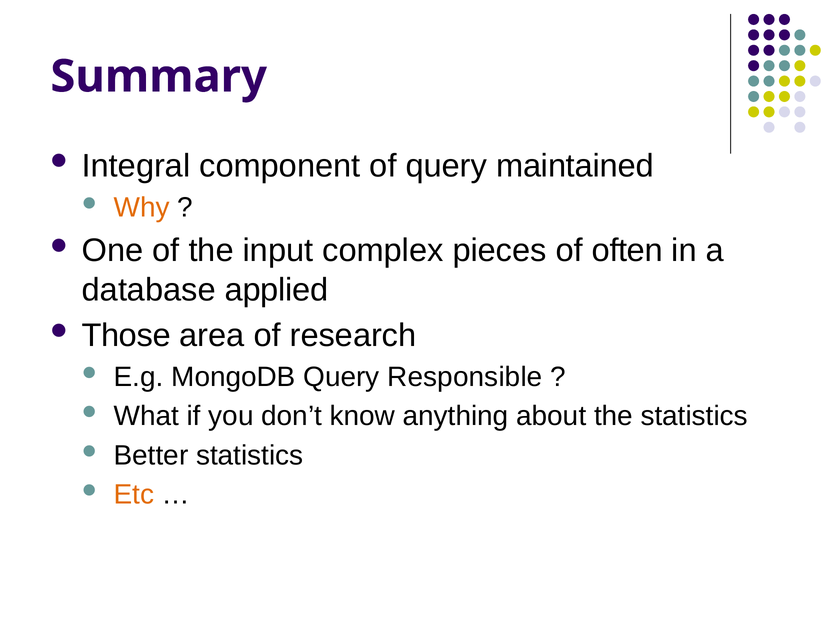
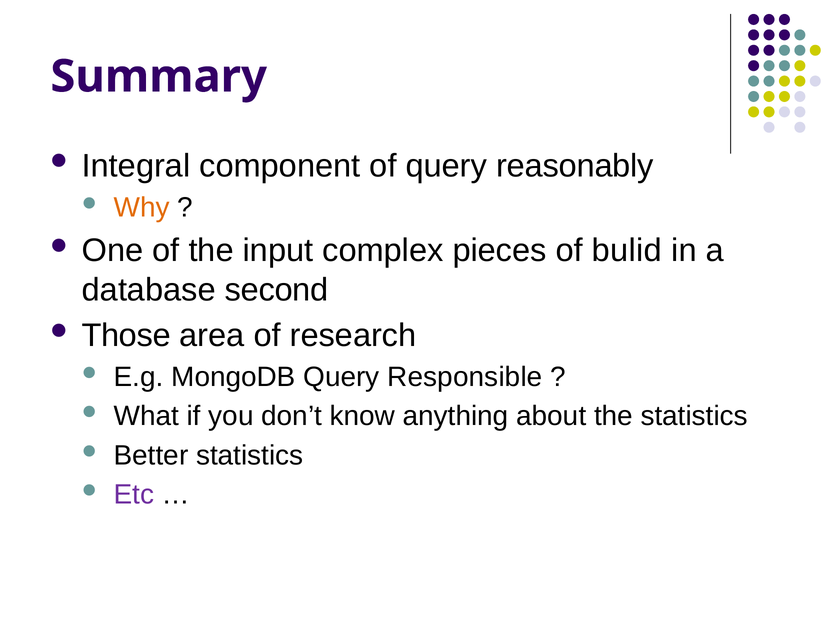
maintained: maintained -> reasonably (575, 166)
often: often -> bulid (627, 251)
applied: applied -> second (277, 290)
Etc colour: orange -> purple (134, 495)
